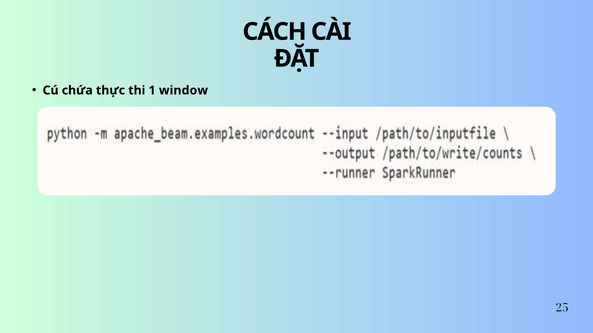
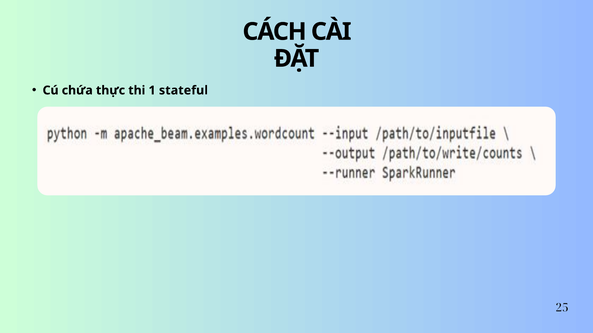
window: window -> stateful (183, 91)
